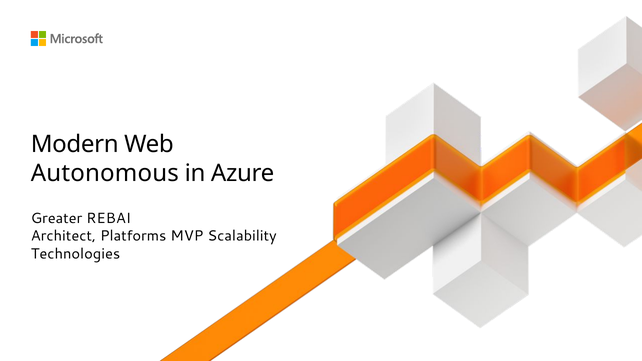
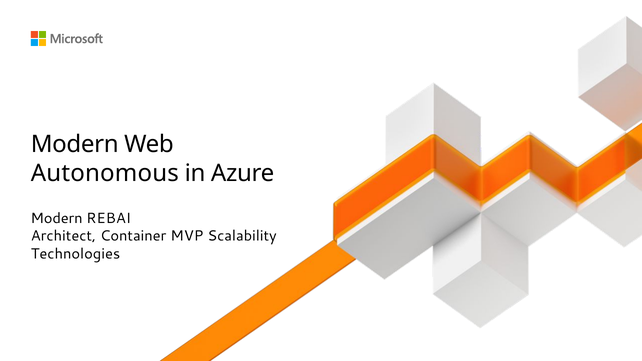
Greater: Greater -> Modern (57, 219)
Platforms: Platforms -> Container (133, 236)
